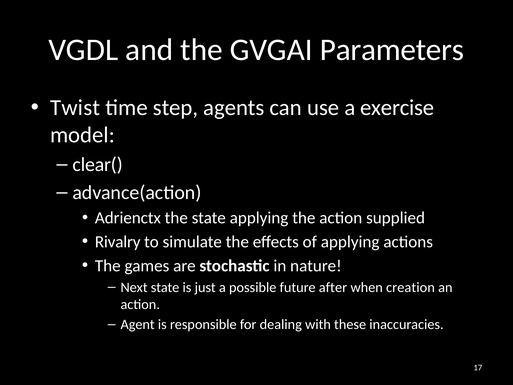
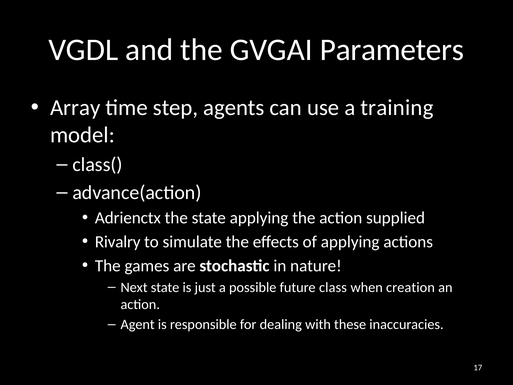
Twist: Twist -> Array (75, 108)
exercise: exercise -> training (397, 108)
clear(: clear( -> class( (98, 164)
after: after -> class (333, 287)
